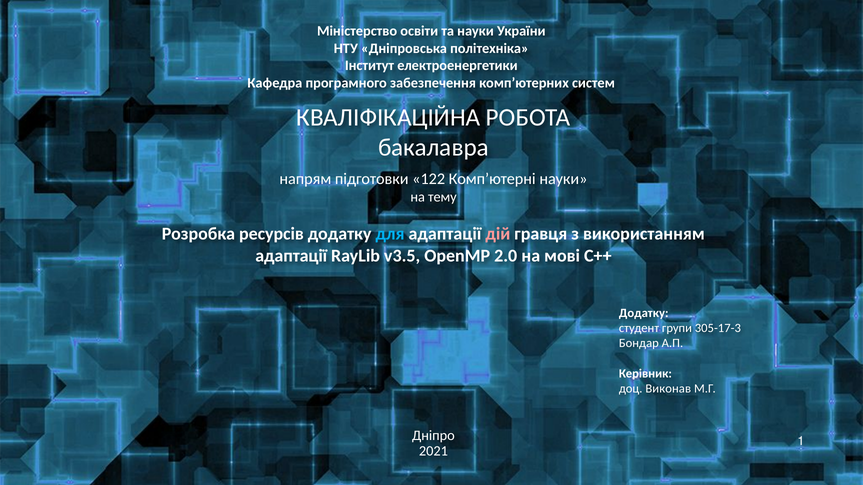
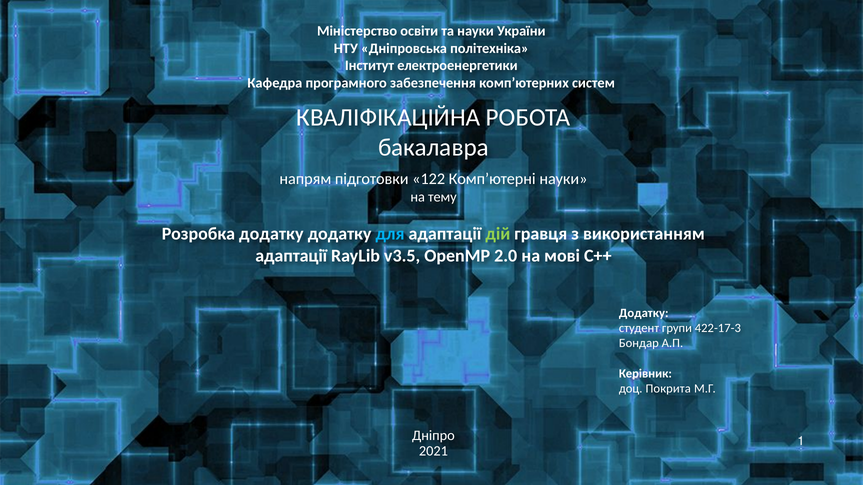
Розробка ресурсів: ресурсів -> додатку (271, 234)
дій colour: pink -> light green (498, 234)
305-17-3: 305-17-3 -> 422-17-3 (718, 329)
Виконав: Виконав -> Покрита (668, 389)
